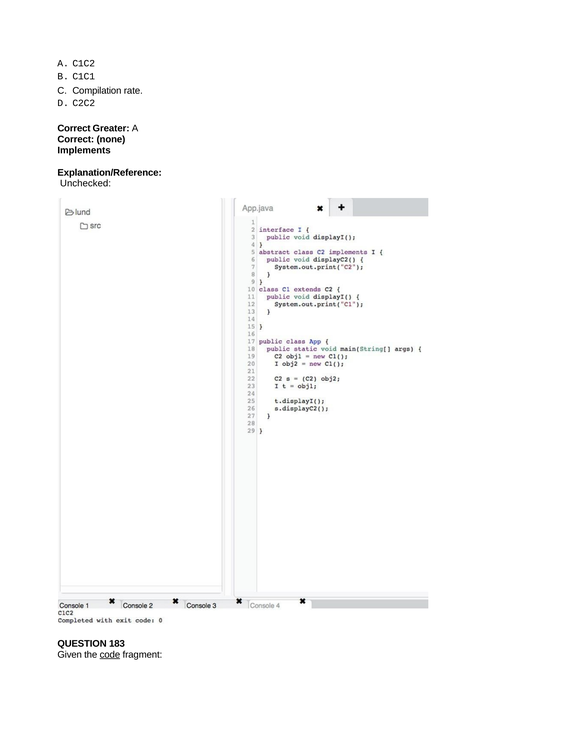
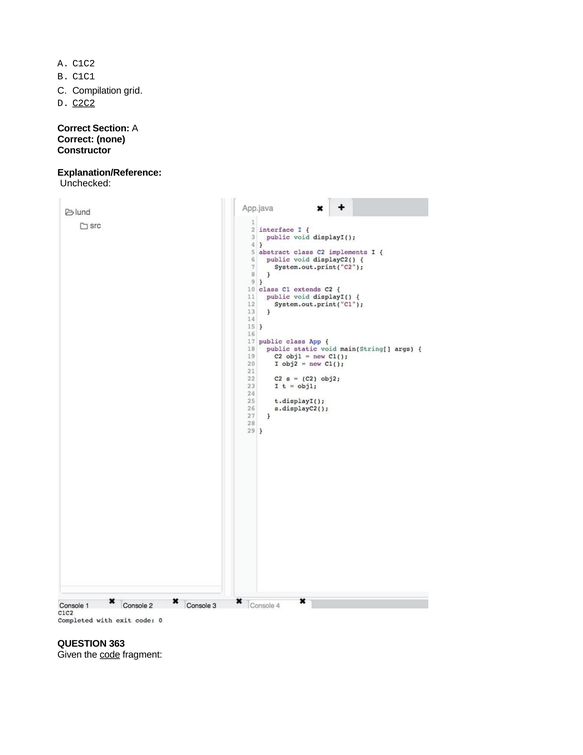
rate: rate -> grid (133, 91)
C2C2 underline: none -> present (84, 103)
Greater: Greater -> Section (111, 128)
Implements: Implements -> Constructor (84, 150)
183: 183 -> 363 (117, 643)
